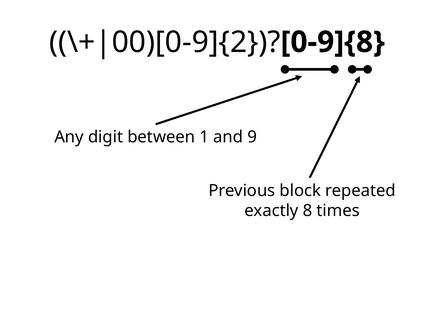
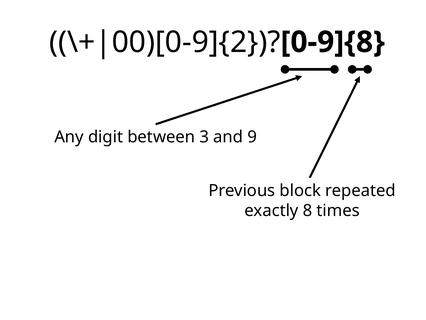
1: 1 -> 3 (204, 137)
